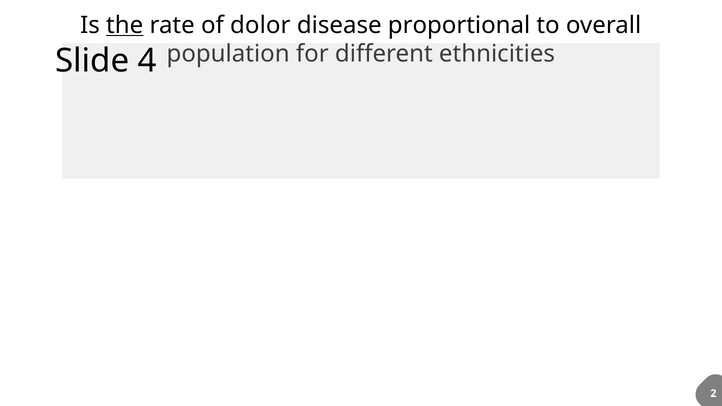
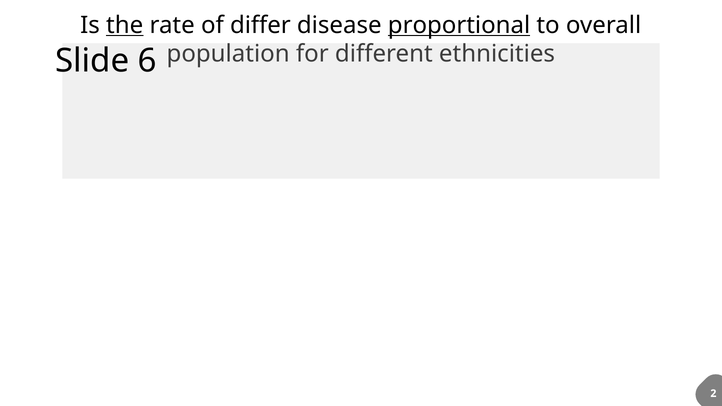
dolor: dolor -> differ (260, 25)
proportional underline: none -> present (459, 25)
4: 4 -> 6 (147, 61)
